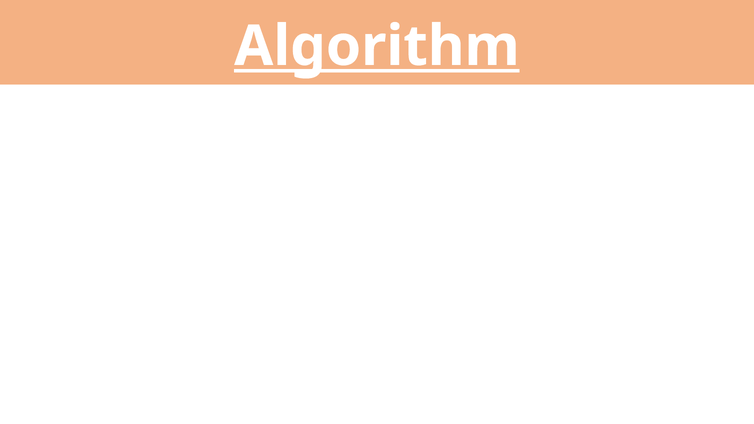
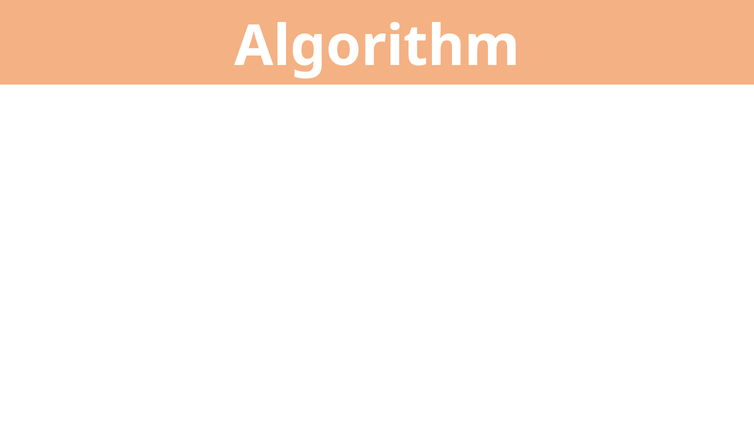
Algorithm underline: present -> none (377, 46)
